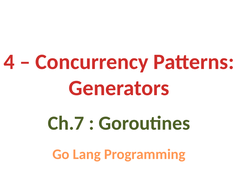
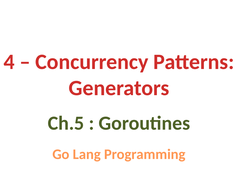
Ch.7: Ch.7 -> Ch.5 (66, 123)
